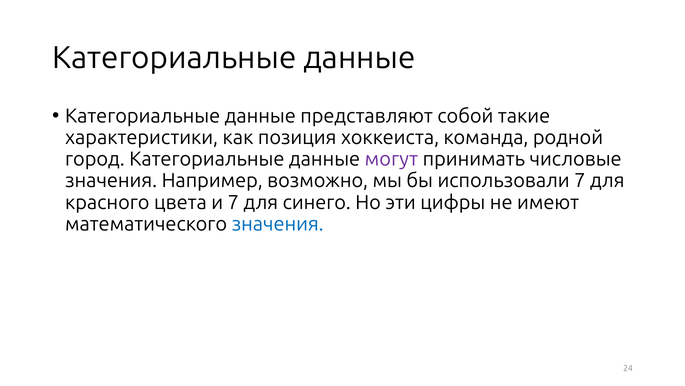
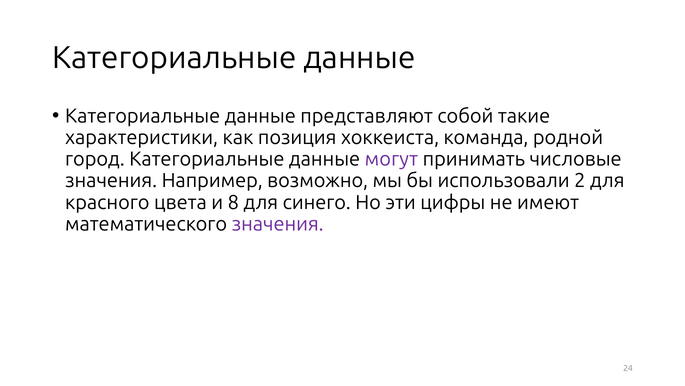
использовали 7: 7 -> 2 (580, 181)
и 7: 7 -> 8 (233, 202)
значения colour: blue -> purple (278, 224)
